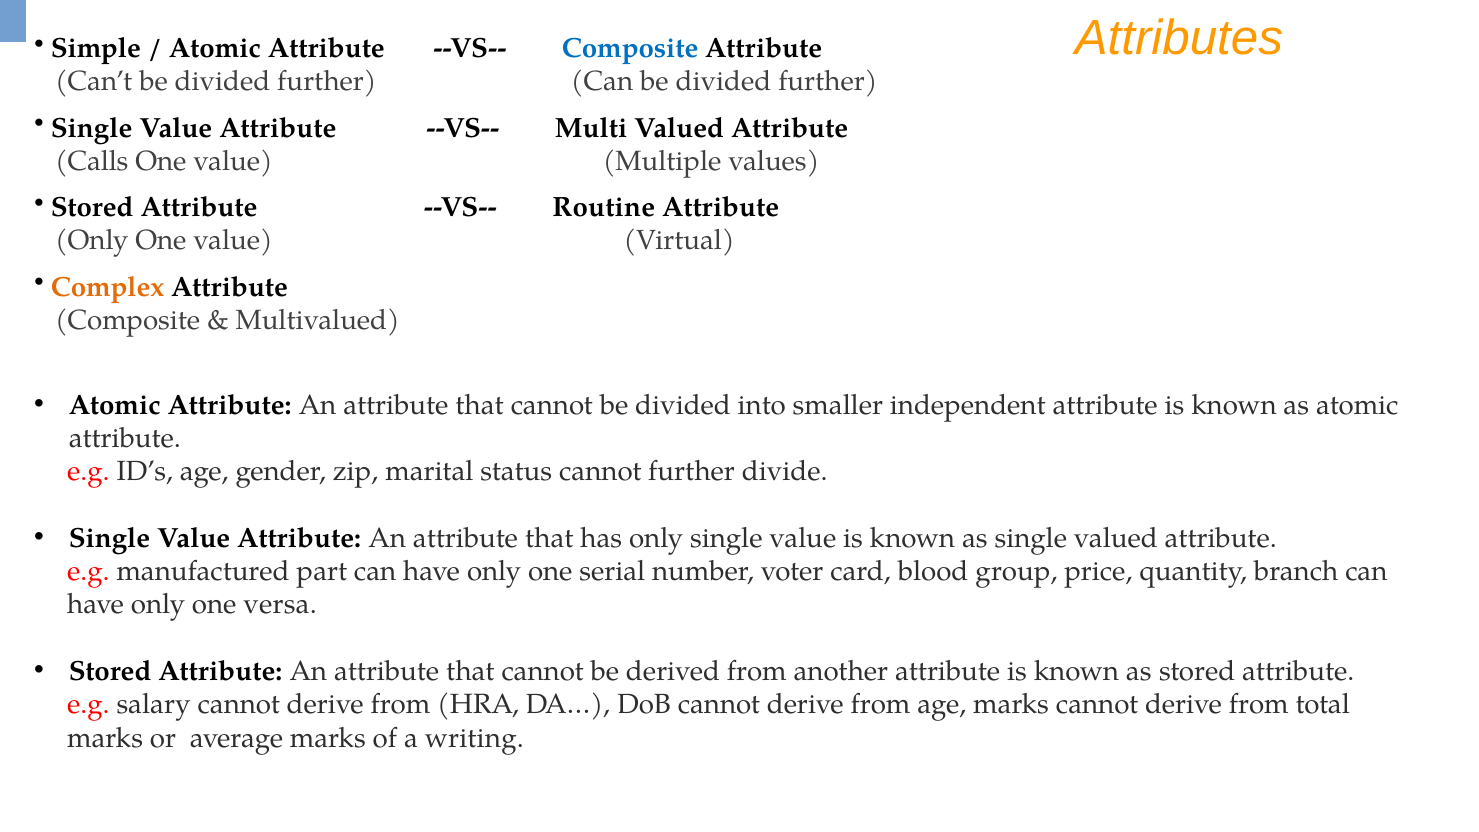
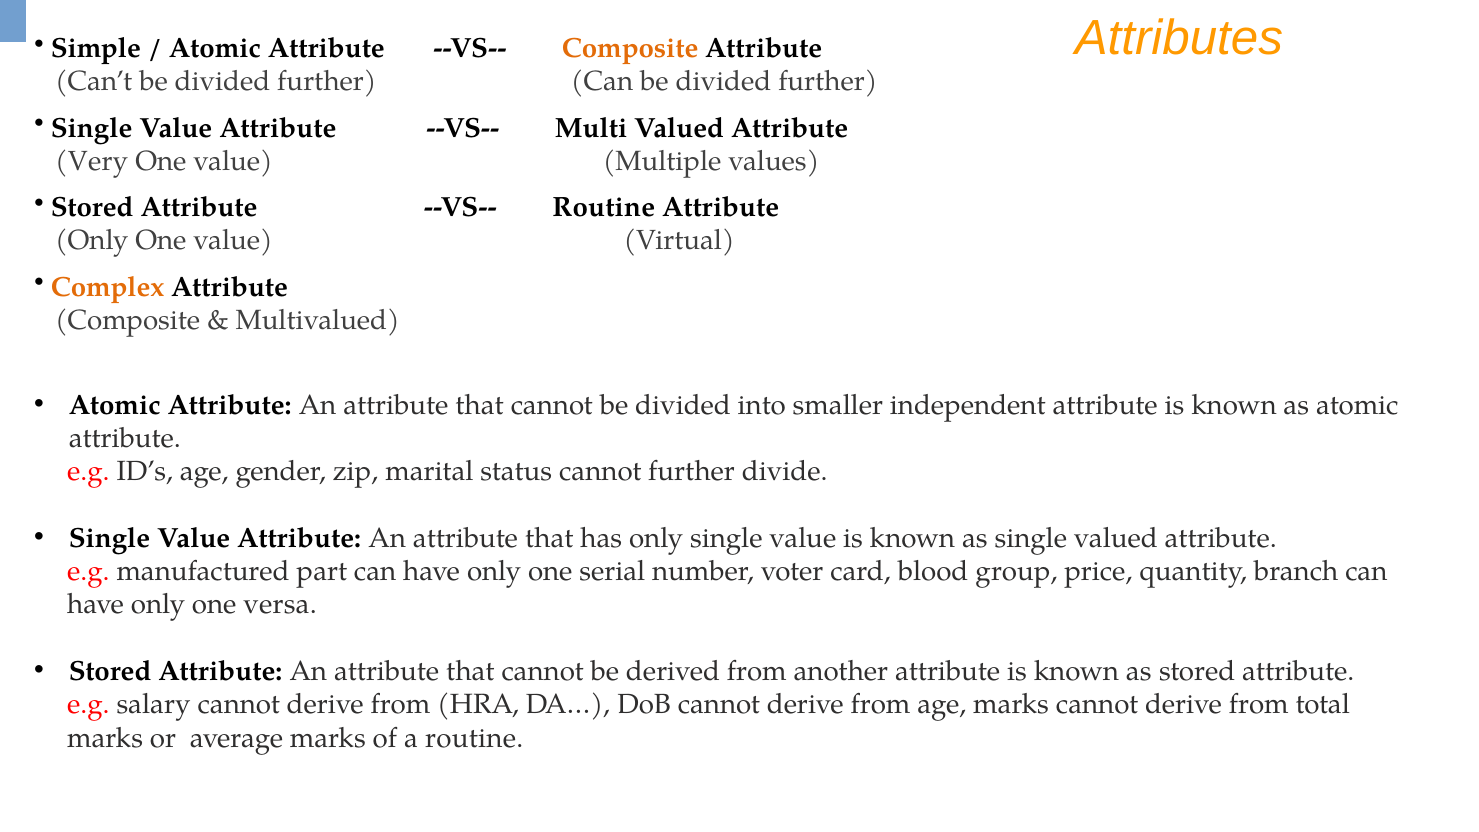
Composite colour: blue -> orange (630, 49)
Calls: Calls -> Very (92, 161)
a writing: writing -> routine (474, 738)
